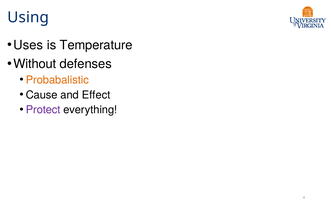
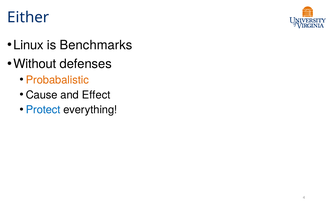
Using: Using -> Either (28, 17)
Uses: Uses -> Linux (28, 45)
Temperature: Temperature -> Benchmarks (96, 45)
Protect colour: purple -> blue (43, 110)
